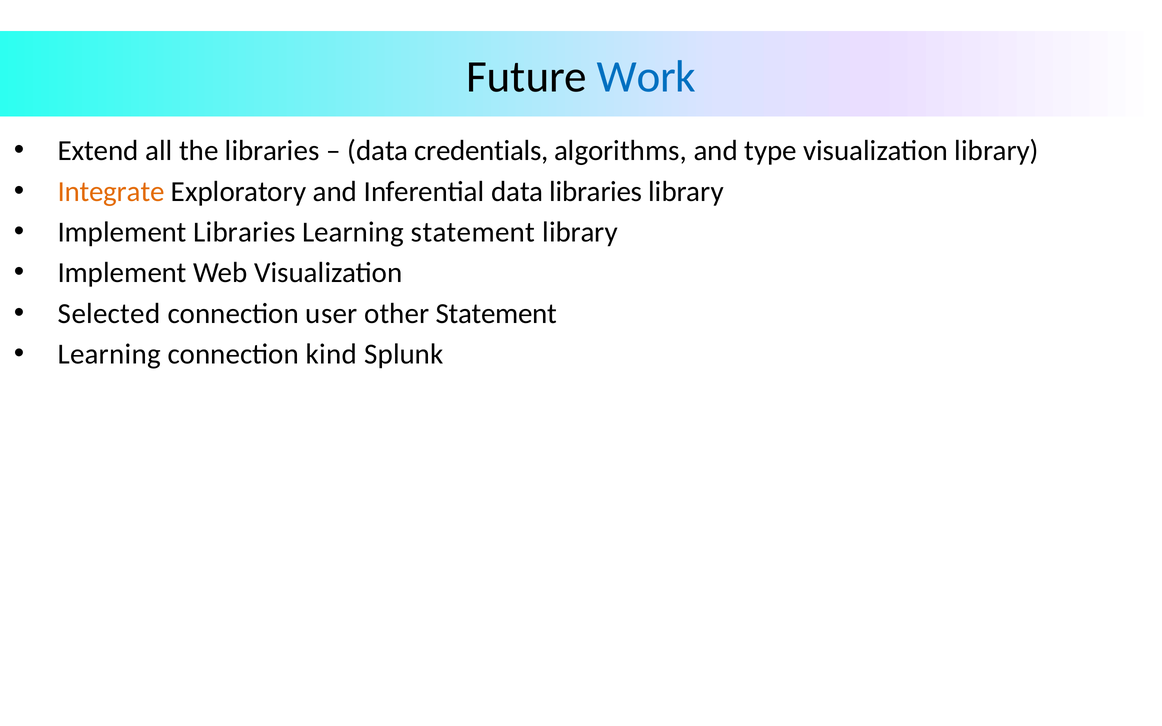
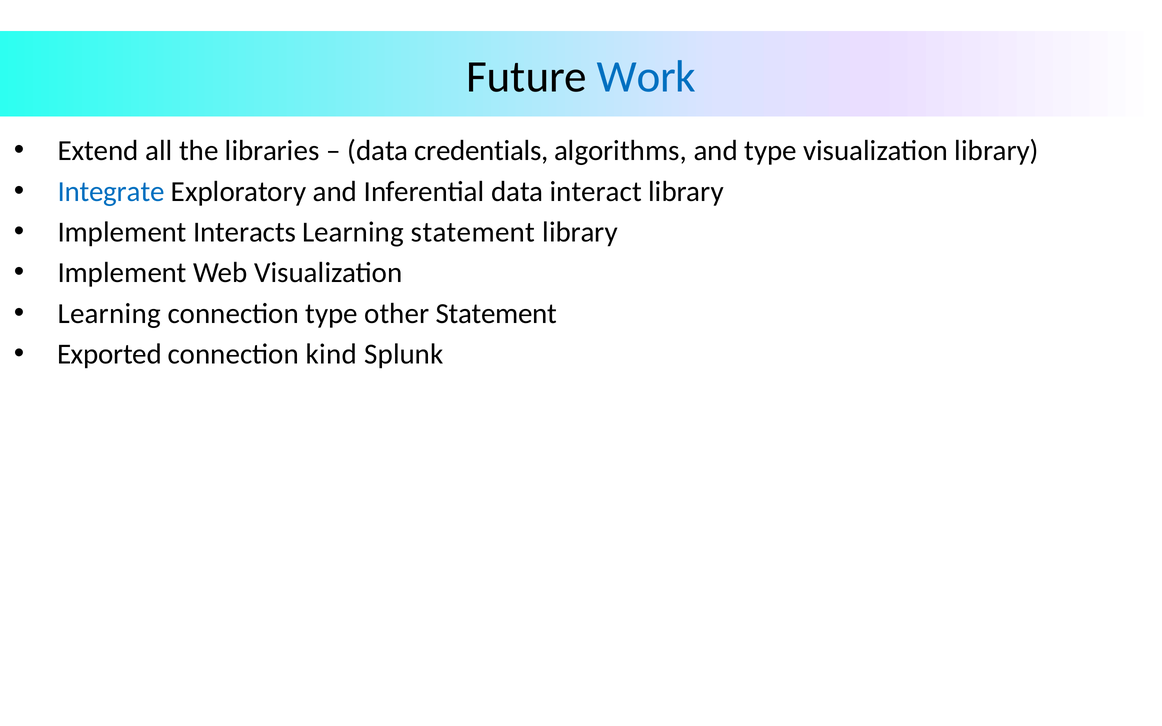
Integrate colour: orange -> blue (111, 192)
data libraries: libraries -> interact (596, 192)
Implement Libraries: Libraries -> Interacts (245, 232)
Selected: Selected -> Learning (109, 314)
connection user: user -> type (332, 314)
Learning: Learning -> Exported (109, 354)
